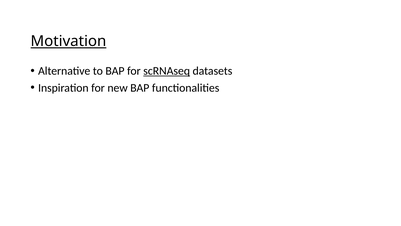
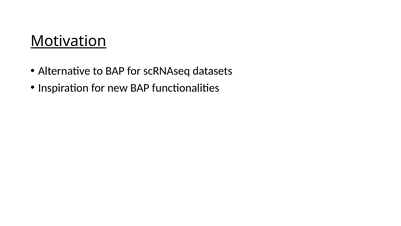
scRNAseq underline: present -> none (167, 71)
